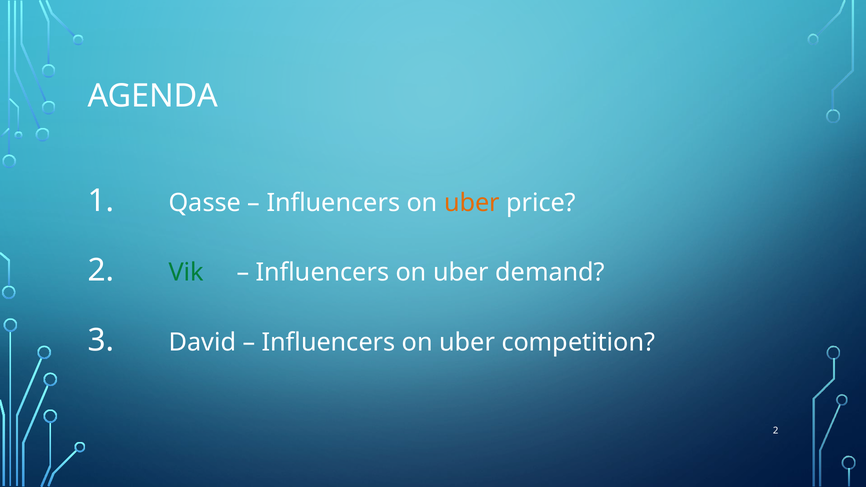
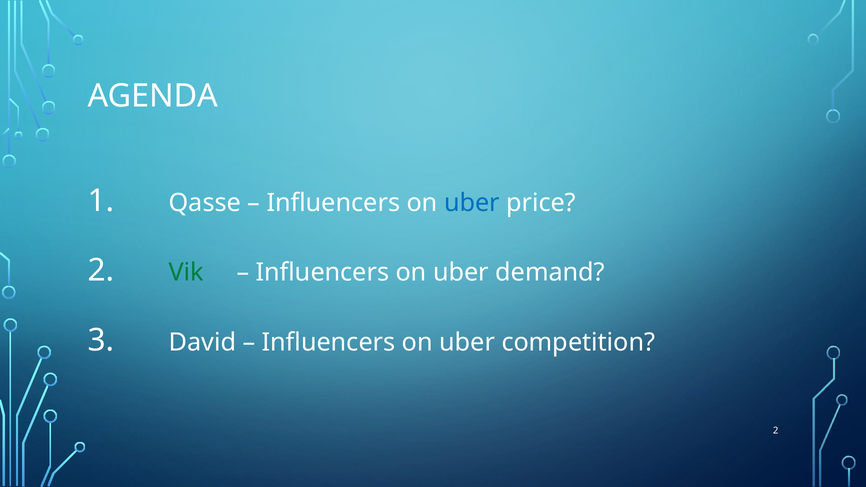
uber colour: orange -> blue (472, 203)
